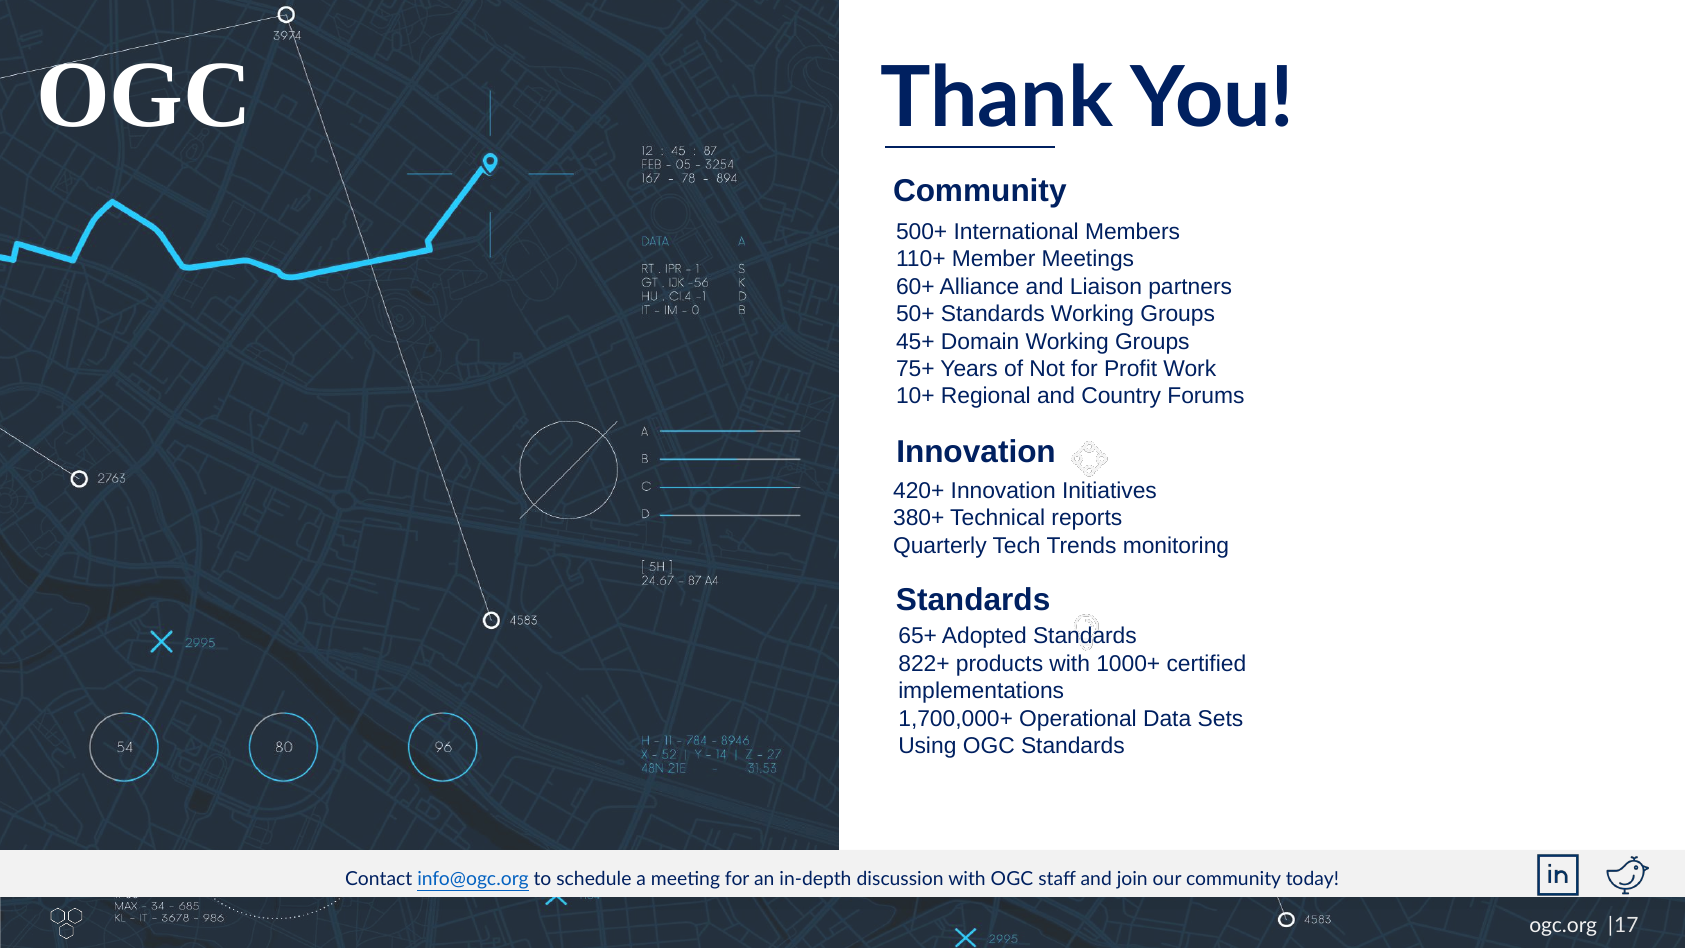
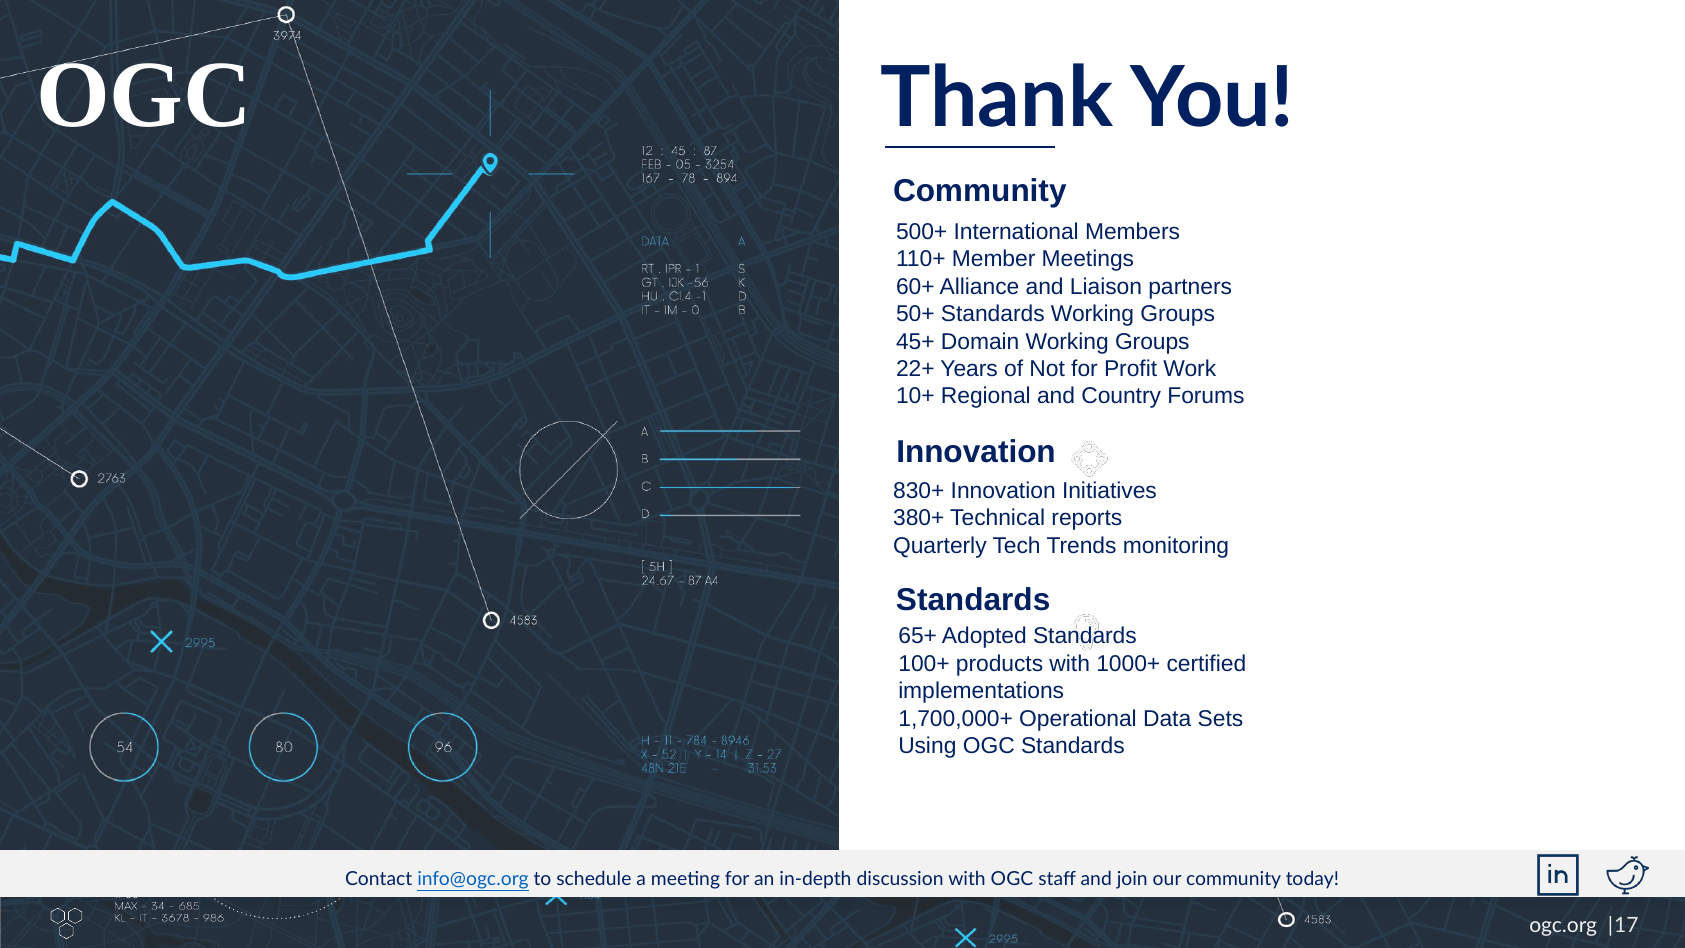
75+: 75+ -> 22+ (915, 369)
420+: 420+ -> 830+ (919, 491)
822+: 822+ -> 100+ (924, 663)
